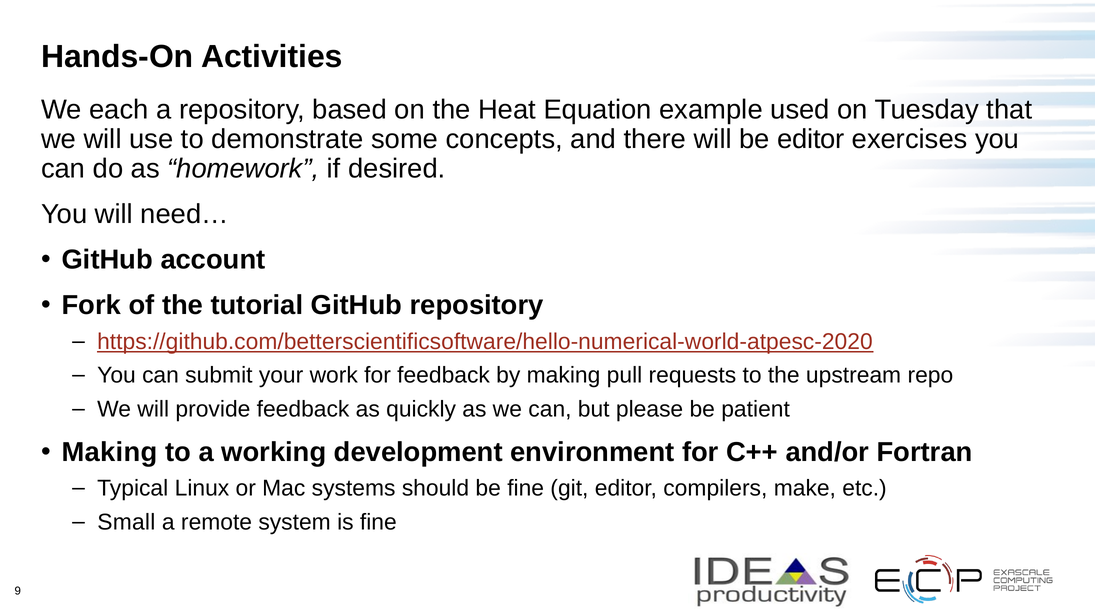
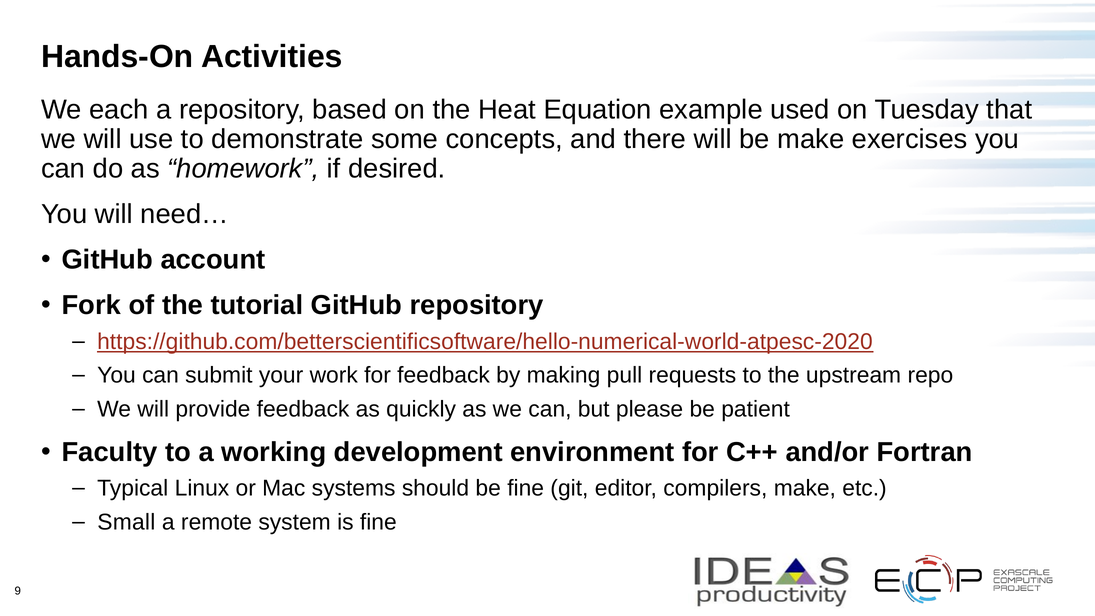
be editor: editor -> make (811, 139)
Making: Making -> Faculty (110, 452)
